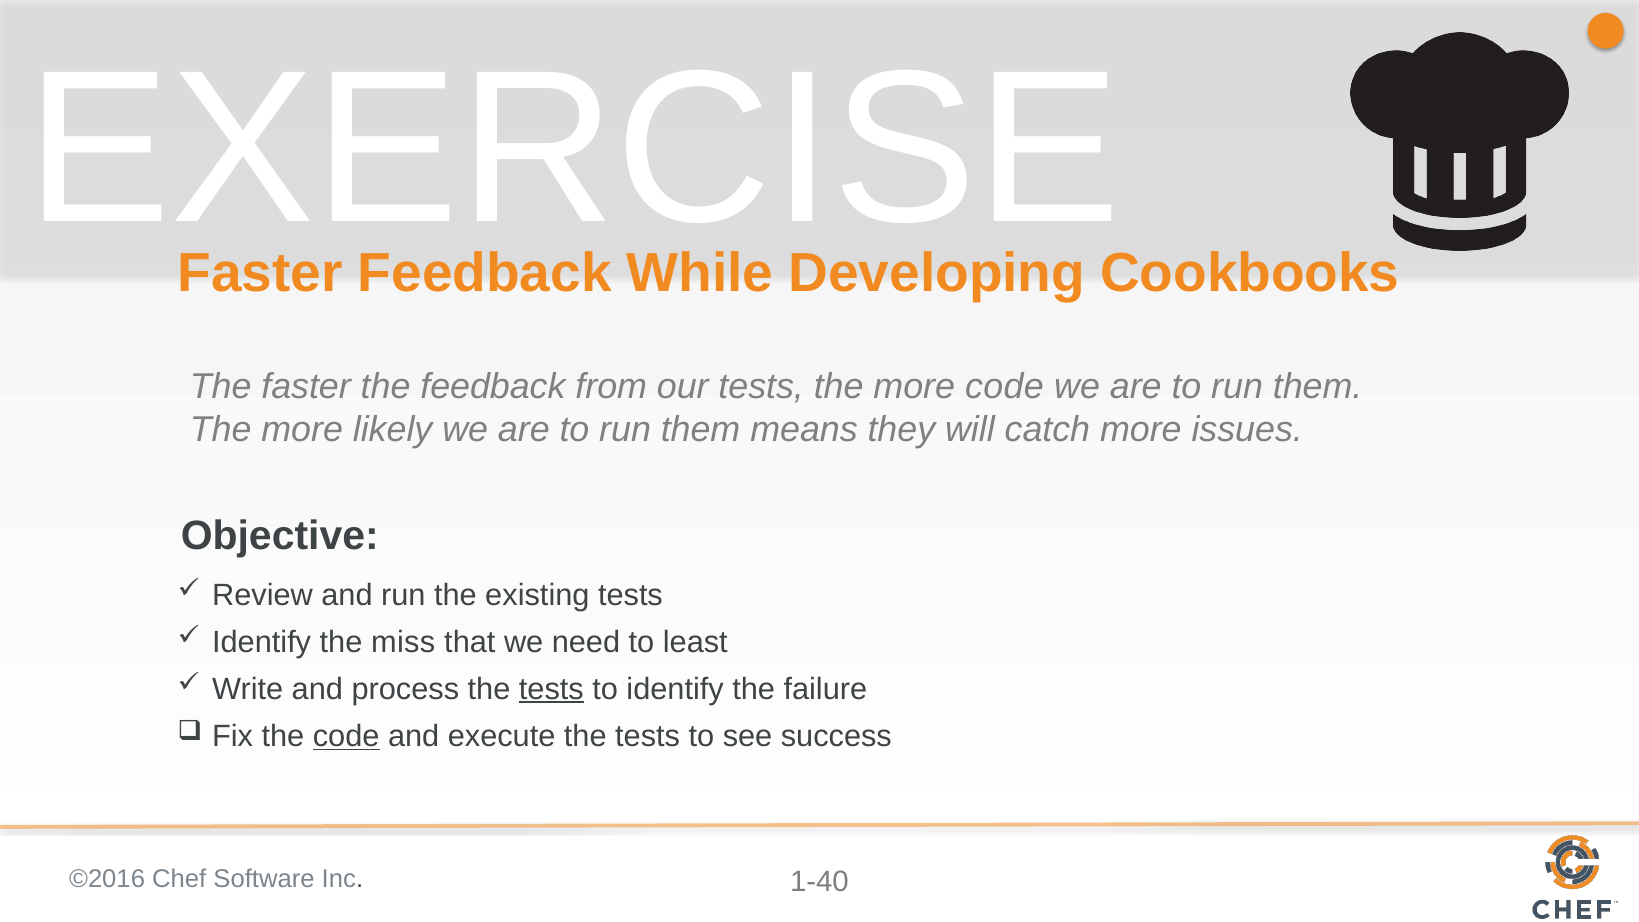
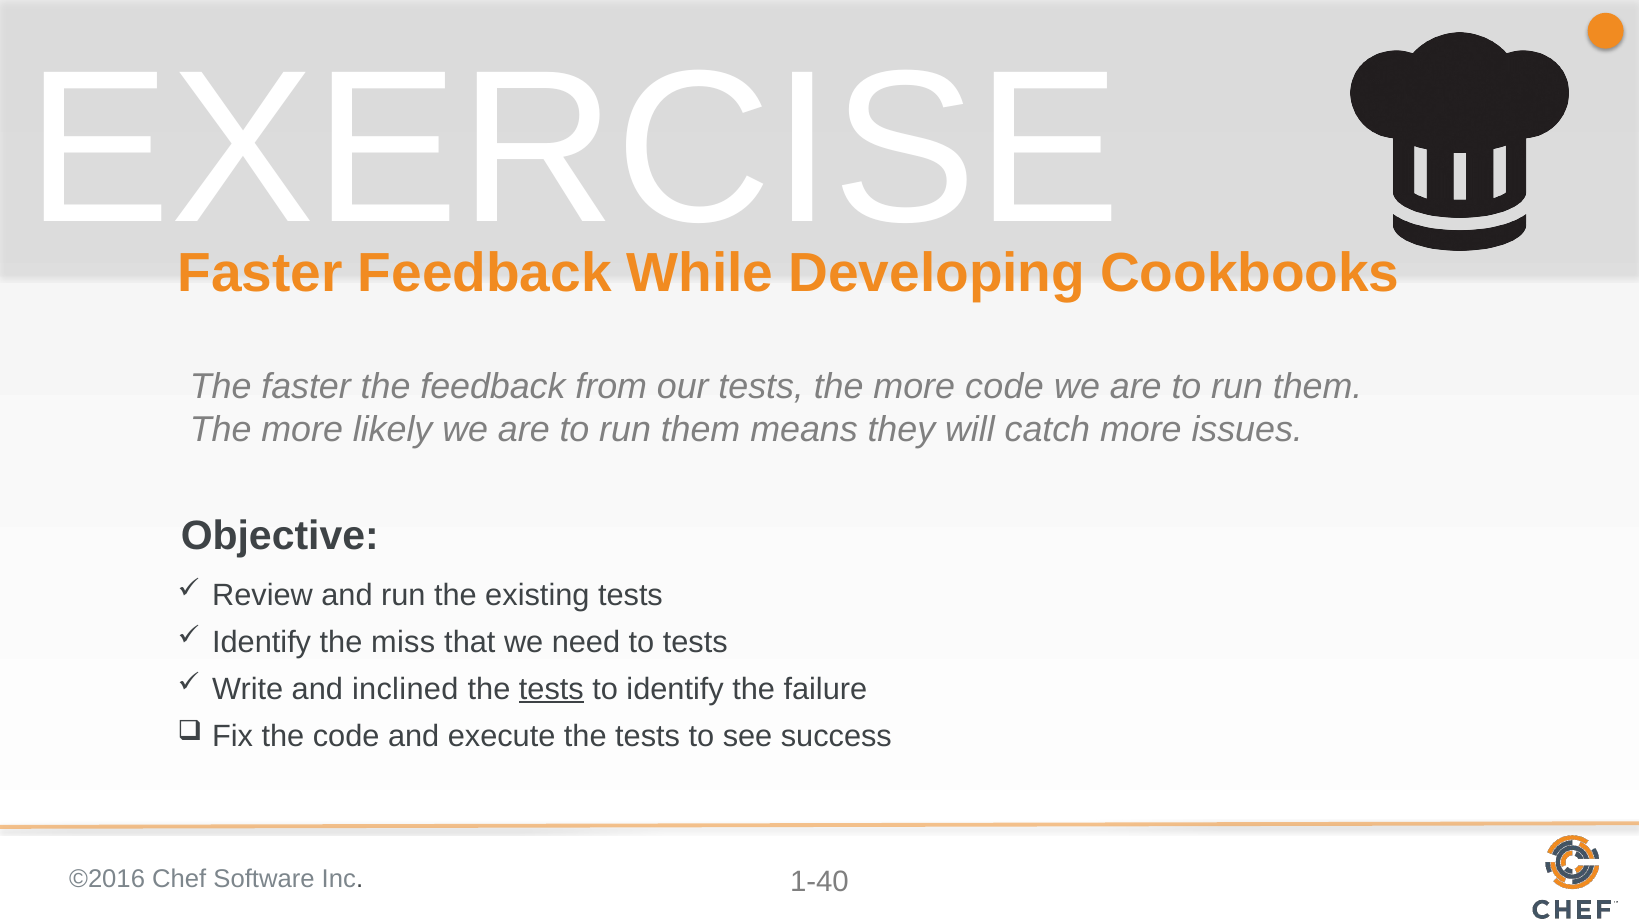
to least: least -> tests (695, 642)
process: process -> inclined (405, 689)
code underline: present -> none (346, 736)
